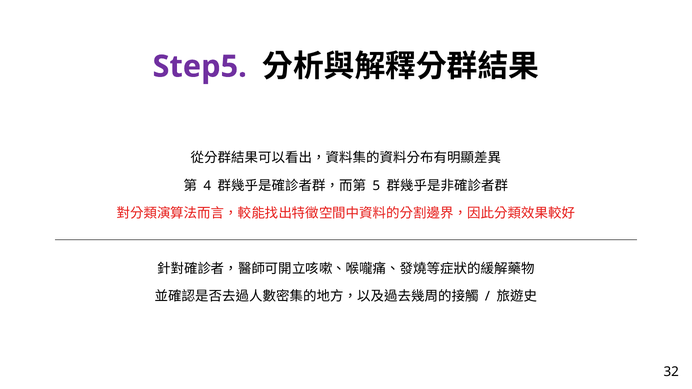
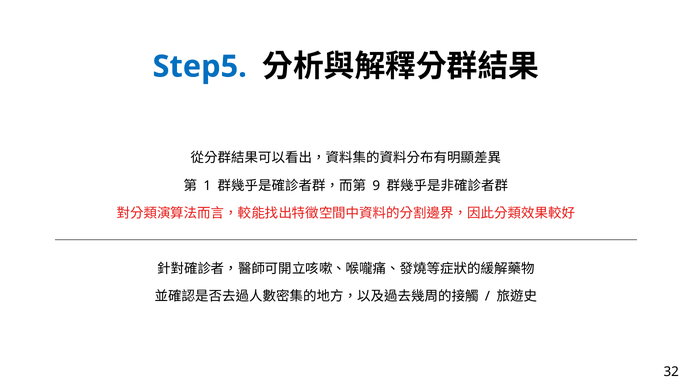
Step5 colour: purple -> blue (200, 67)
4: 4 -> 1 (207, 186)
5: 5 -> 9 (376, 186)
